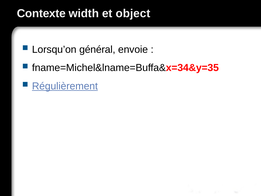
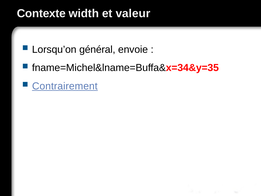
object: object -> valeur (133, 13)
Régulièrement: Régulièrement -> Contrairement (65, 86)
